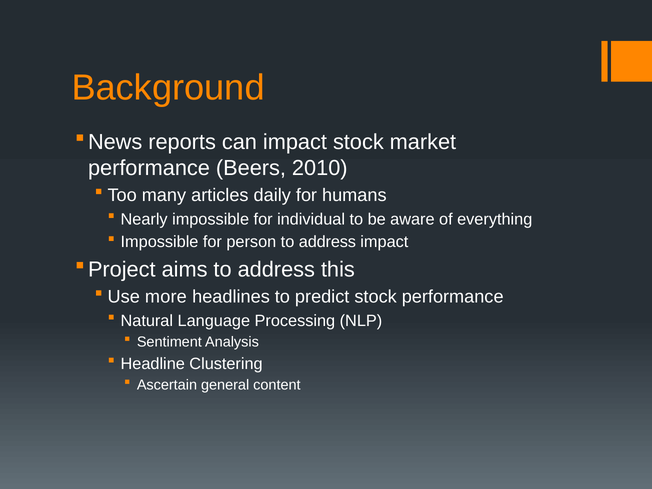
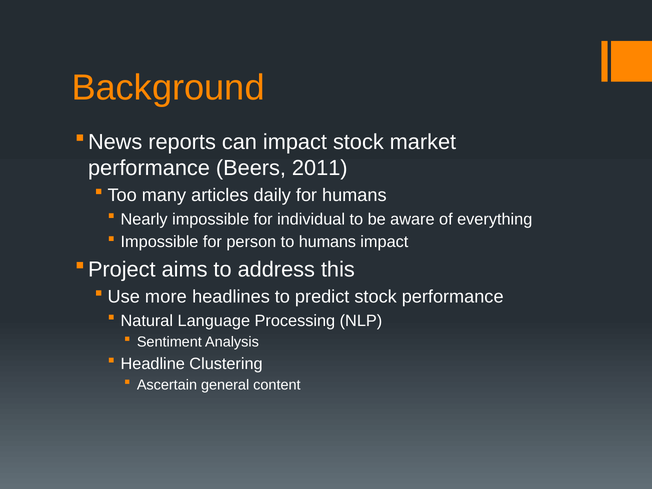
2010: 2010 -> 2011 (320, 168)
person to address: address -> humans (327, 242)
